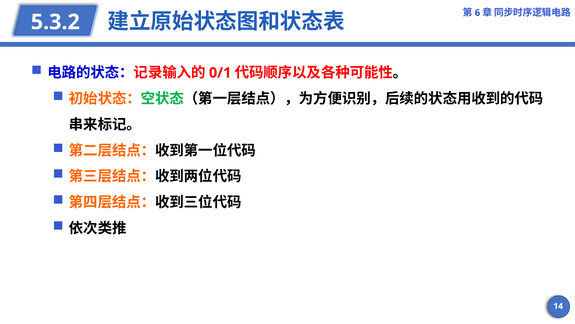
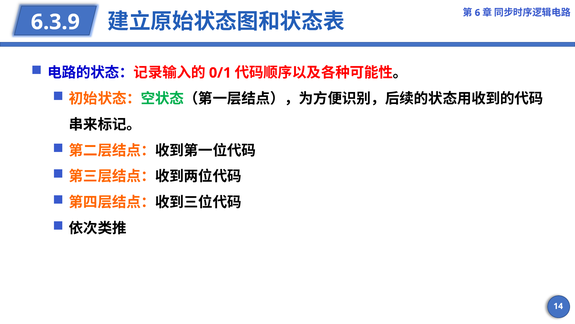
5.3.2: 5.3.2 -> 6.3.9 (55, 22)
